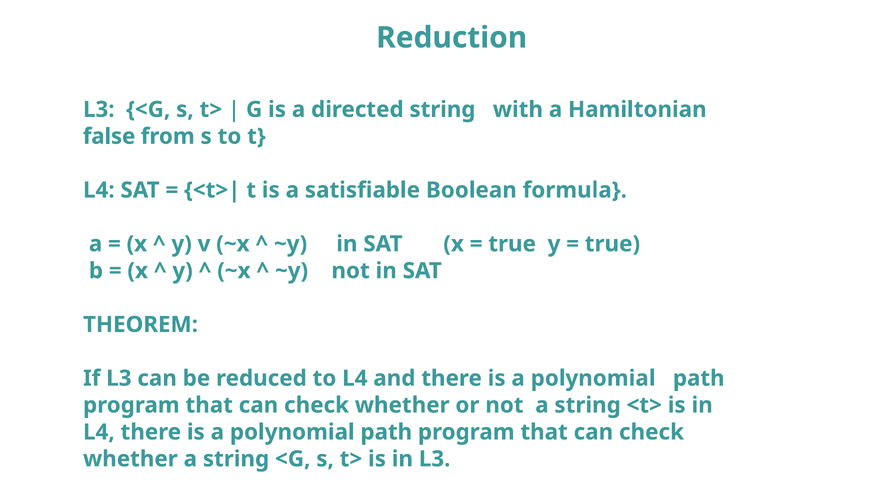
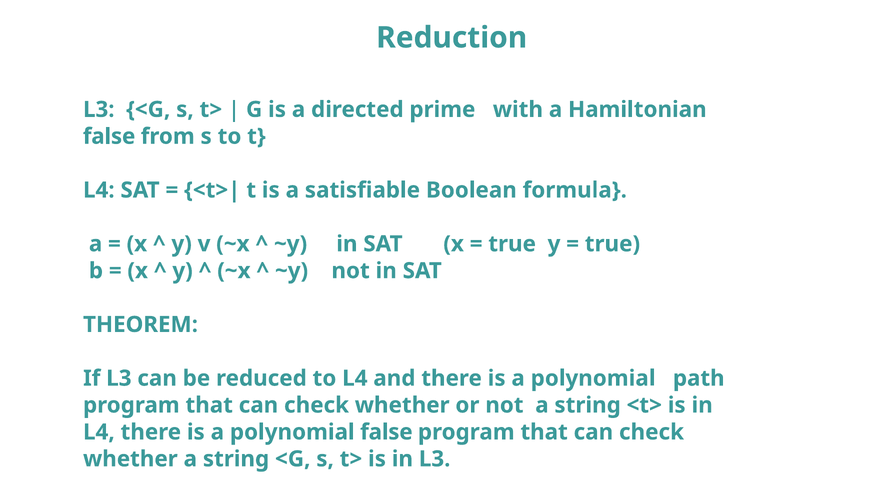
directed string: string -> prime (442, 110)
path: path -> false (386, 432)
